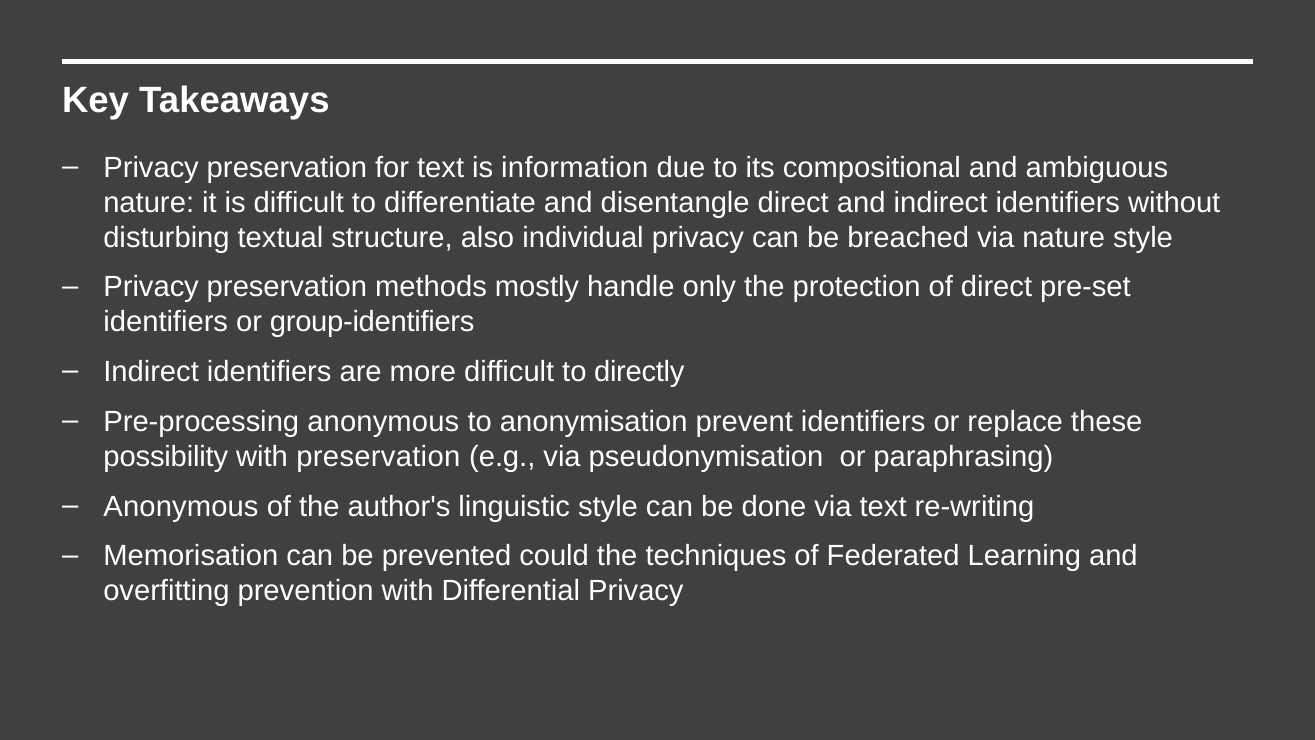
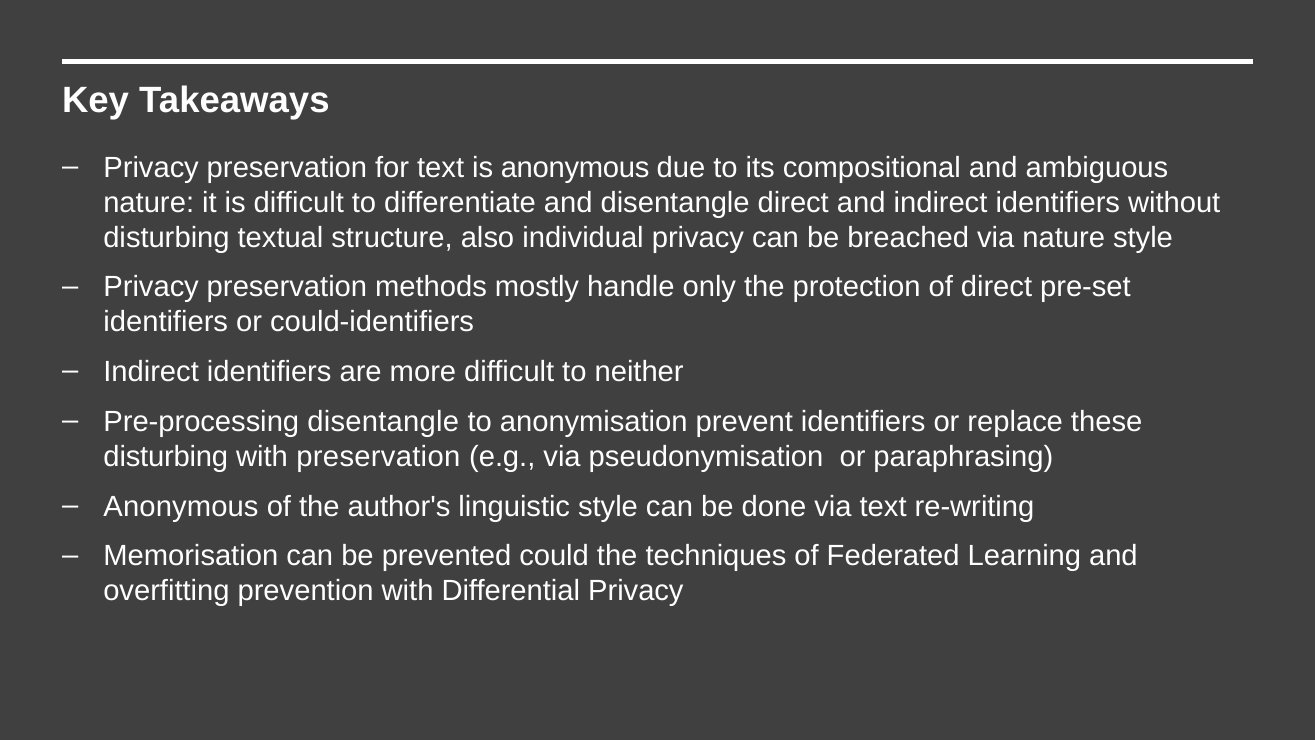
is information: information -> anonymous (575, 167)
group-identifiers: group-identifiers -> could-identifiers (372, 322)
directly: directly -> neither (639, 372)
Pre-processing anonymous: anonymous -> disentangle (383, 422)
possibility: possibility -> disturbing (166, 457)
